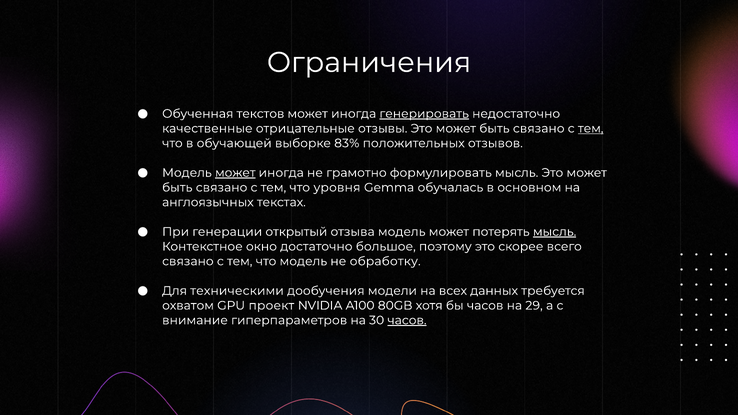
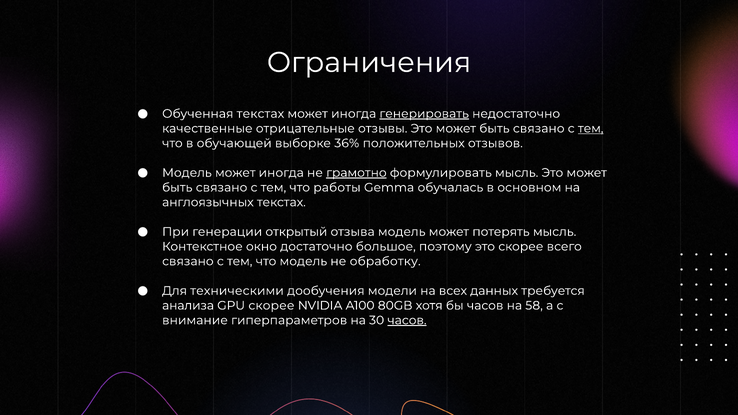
Обученная текстов: текстов -> текстах (260, 114)
83%: 83% -> 36% (347, 143)
может underline: present -> none (235, 173)
грамотно underline: none -> present (356, 173)
уровня: уровня -> работы (337, 188)
мысль underline: present -> none (555, 232)
охватом: охватом -> анализа (188, 306)
GPU проект: проект -> скорее (271, 306)
29: 29 -> 58 (534, 306)
